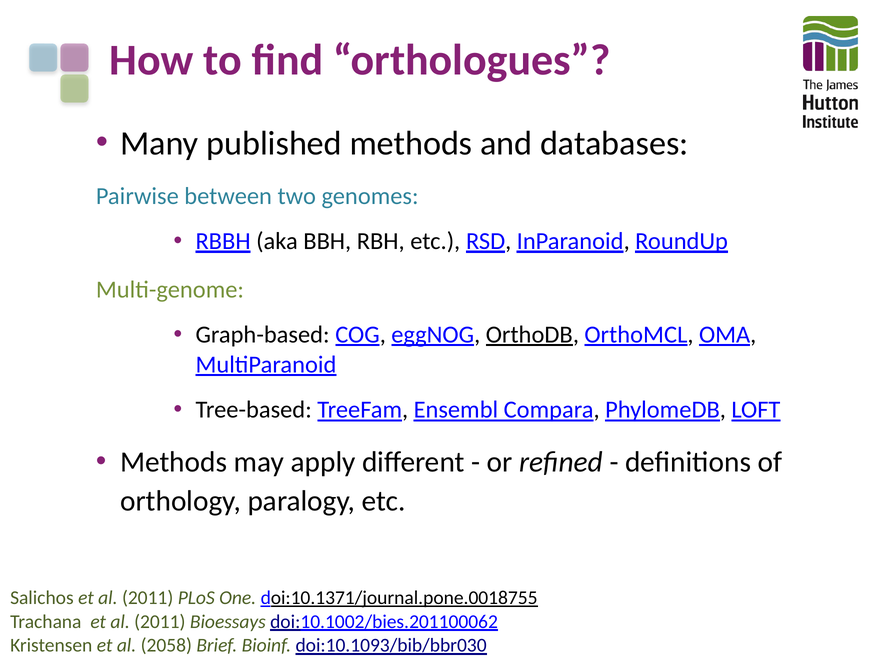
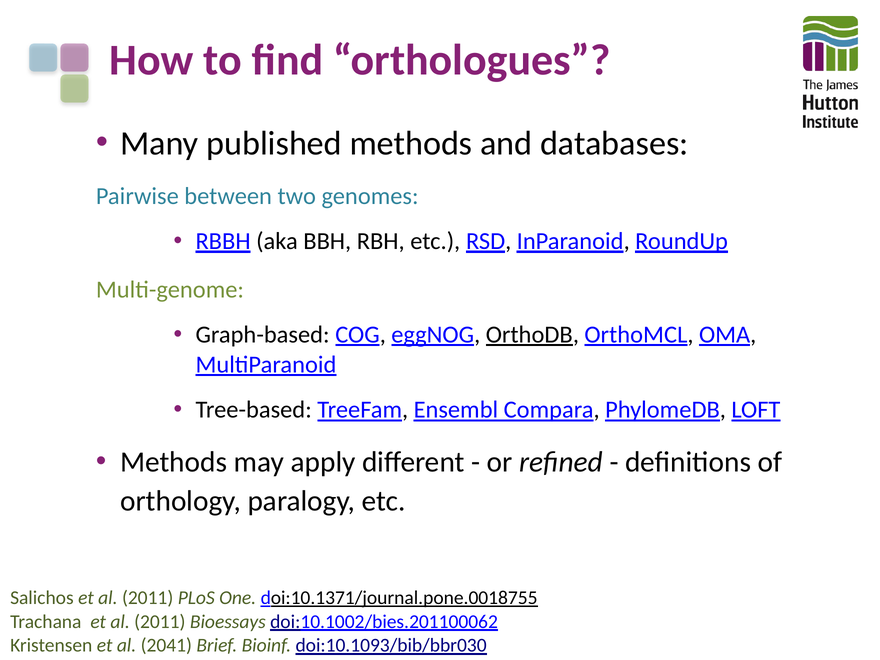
2058: 2058 -> 2041 (166, 646)
